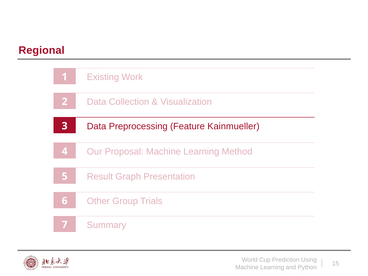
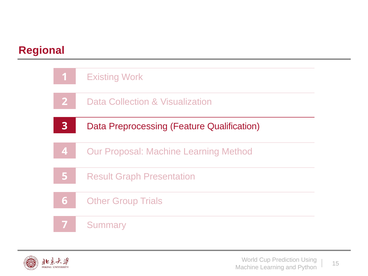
Kainmueller: Kainmueller -> Qualification (234, 126)
